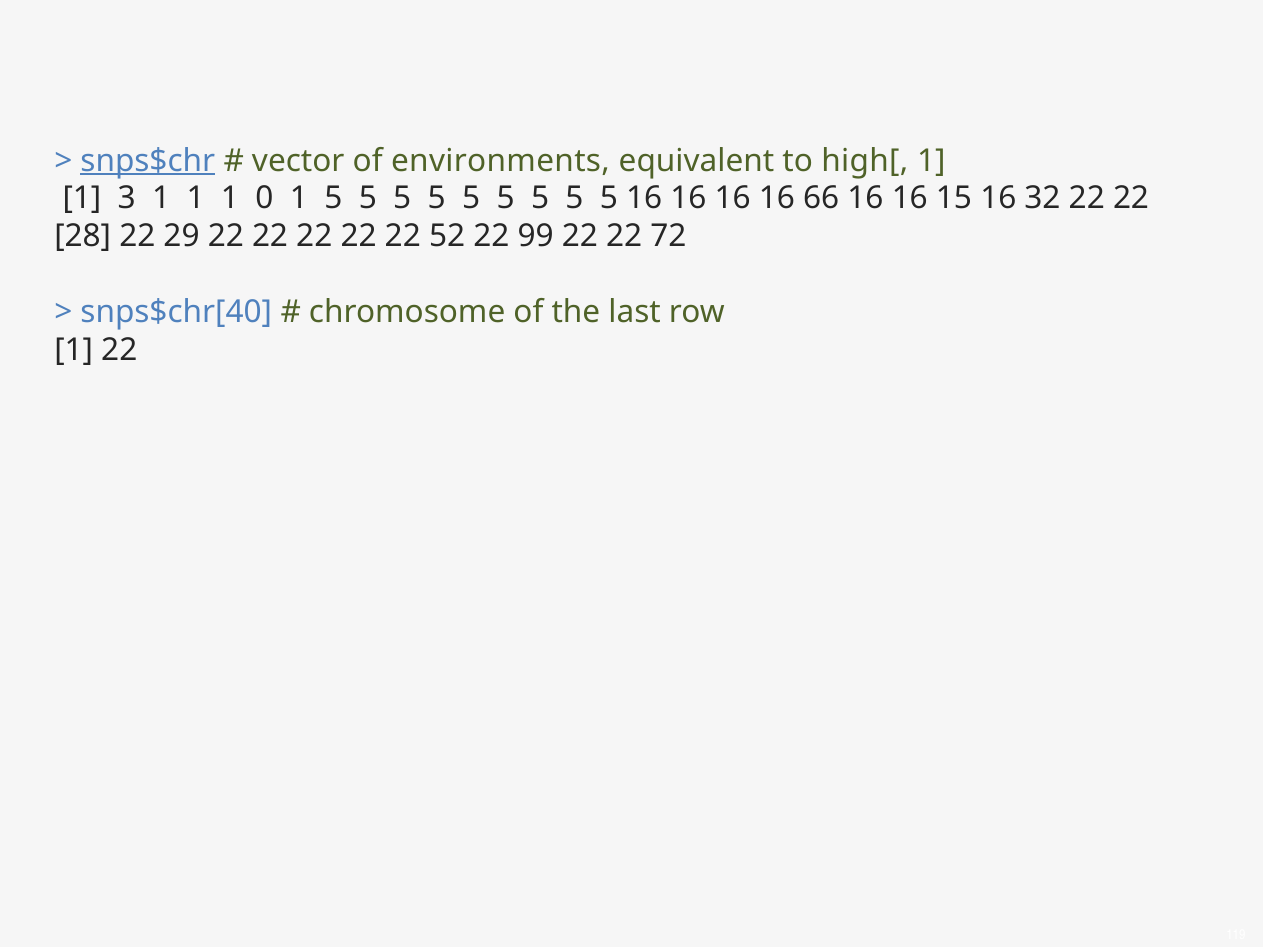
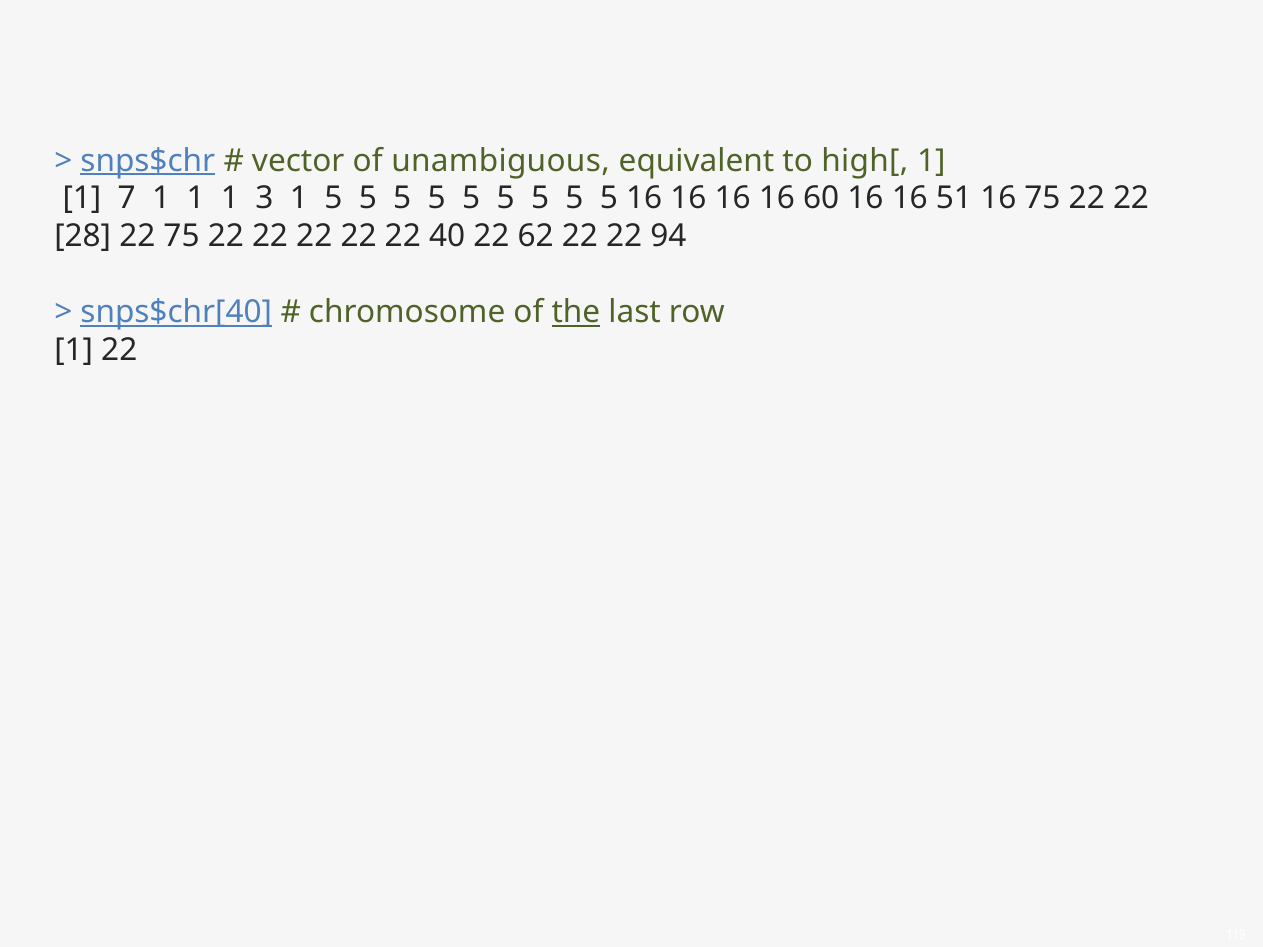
environments: environments -> unambiguous (501, 161)
3: 3 -> 7 (127, 199)
0: 0 -> 3 (264, 199)
66: 66 -> 60 (821, 199)
15: 15 -> 51 (954, 199)
16 32: 32 -> 75 (1042, 199)
22 29: 29 -> 75 (182, 236)
52: 52 -> 40 (447, 236)
99: 99 -> 62 (536, 236)
72: 72 -> 94 (668, 236)
snps$chr[40 underline: none -> present (176, 312)
the underline: none -> present (576, 312)
